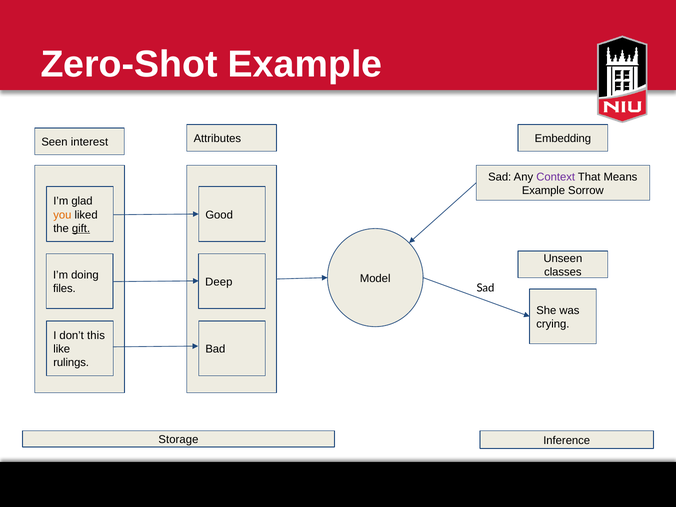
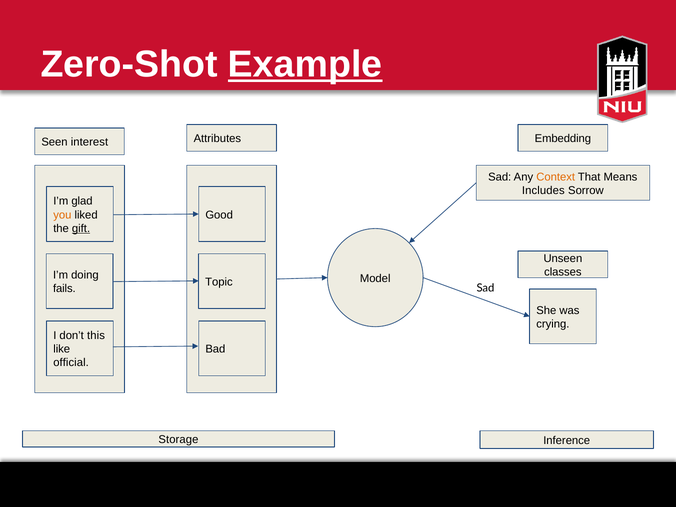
Example underline: none -> present (305, 65)
Context colour: purple -> orange (556, 177)
Example: Example -> Includes (543, 190)
Deep: Deep -> Topic (219, 282)
files: files -> fails (64, 289)
rulings: rulings -> official (71, 363)
